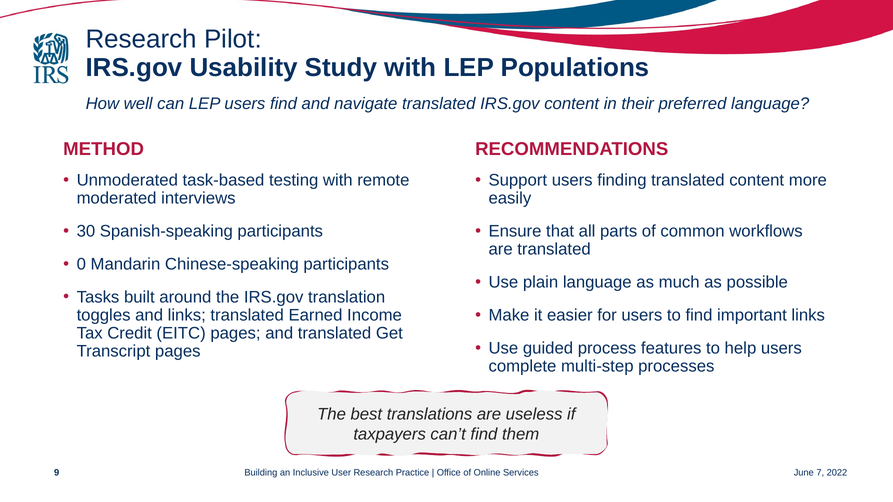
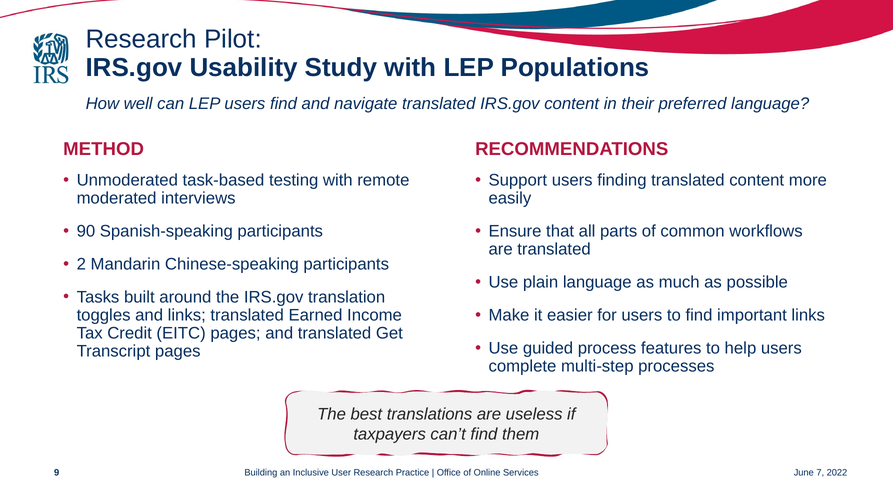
30: 30 -> 90 (86, 231)
0: 0 -> 2 (81, 264)
